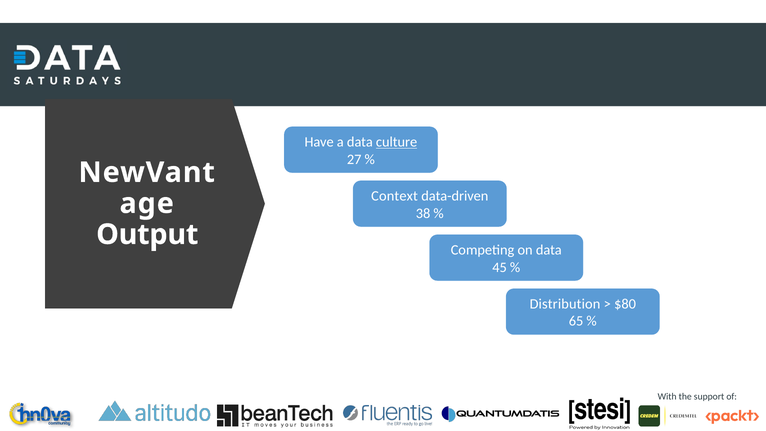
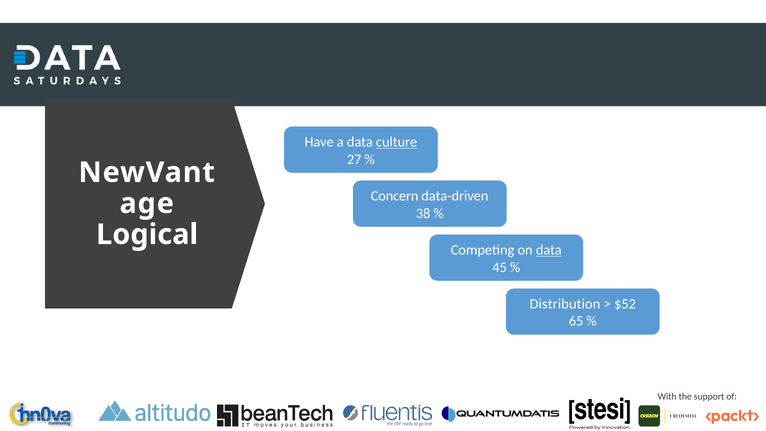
Context: Context -> Concern (395, 196)
Output: Output -> Logical (147, 234)
data underline: none -> present (549, 250)
$80: $80 -> $52 (625, 304)
